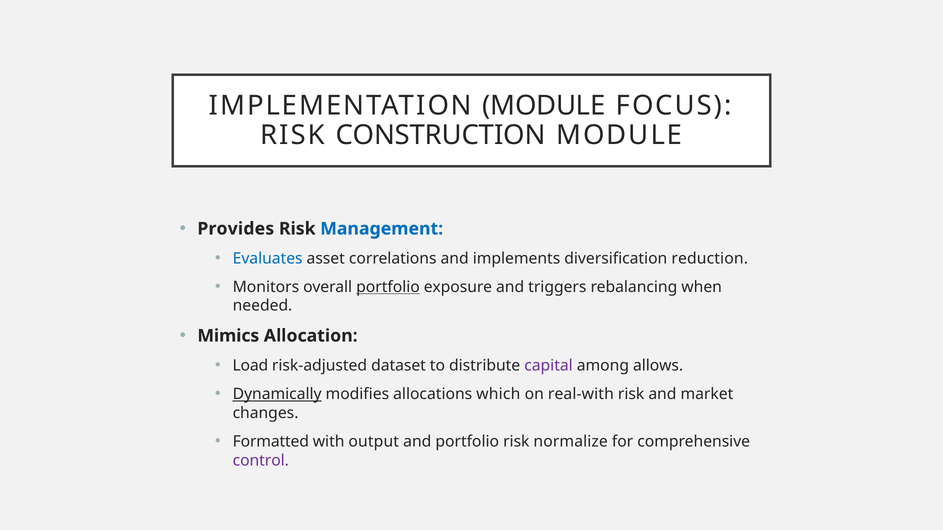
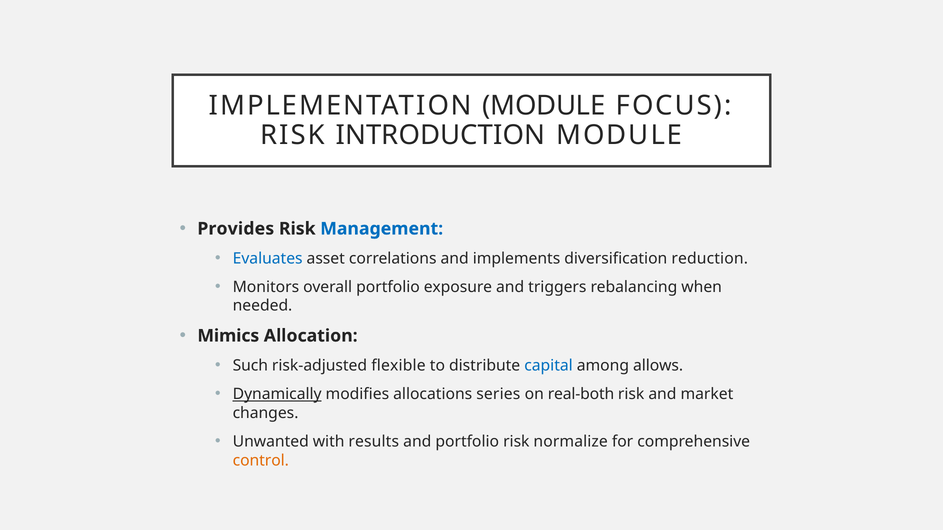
CONSTRUCTION: CONSTRUCTION -> INTRODUCTION (440, 135)
portfolio underline: present -> none (388, 287)
Load: Load -> Such (250, 366)
dataset: dataset -> flexible (398, 366)
capital colour: purple -> blue (549, 366)
which: which -> series (498, 394)
real-with: real-with -> real-both (581, 394)
Formatted: Formatted -> Unwanted (271, 442)
output: output -> results (374, 442)
control colour: purple -> orange (261, 461)
